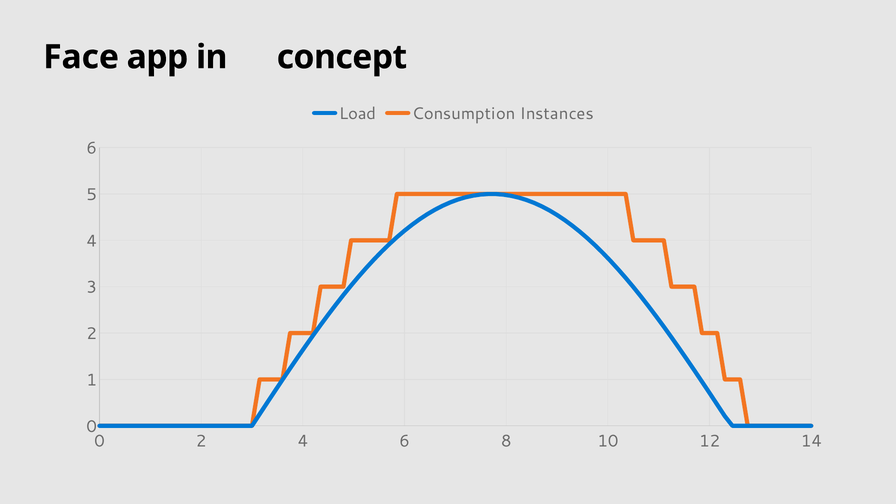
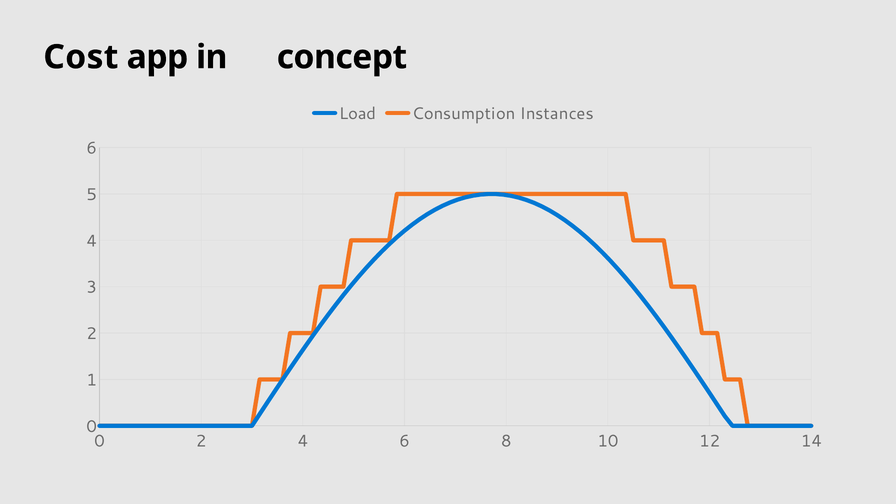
Face: Face -> Cost (81, 57)
